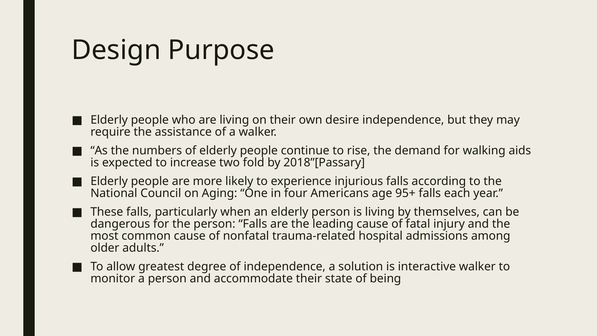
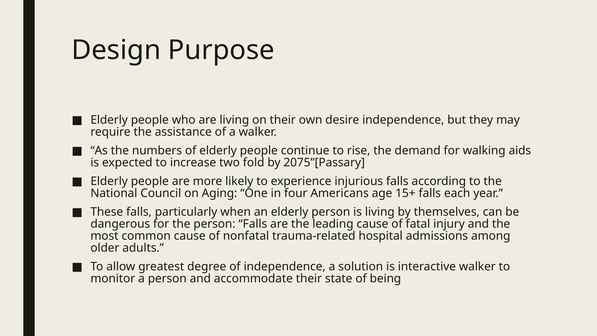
2018”[Passary: 2018”[Passary -> 2075”[Passary (324, 163)
95+: 95+ -> 15+ (405, 193)
